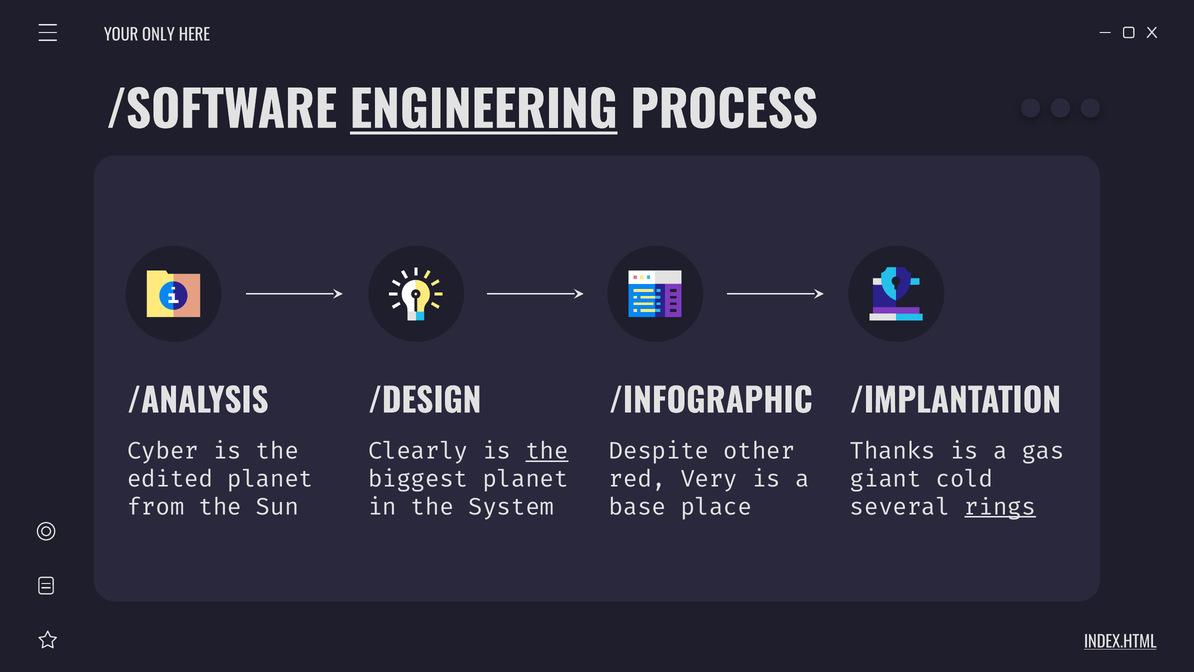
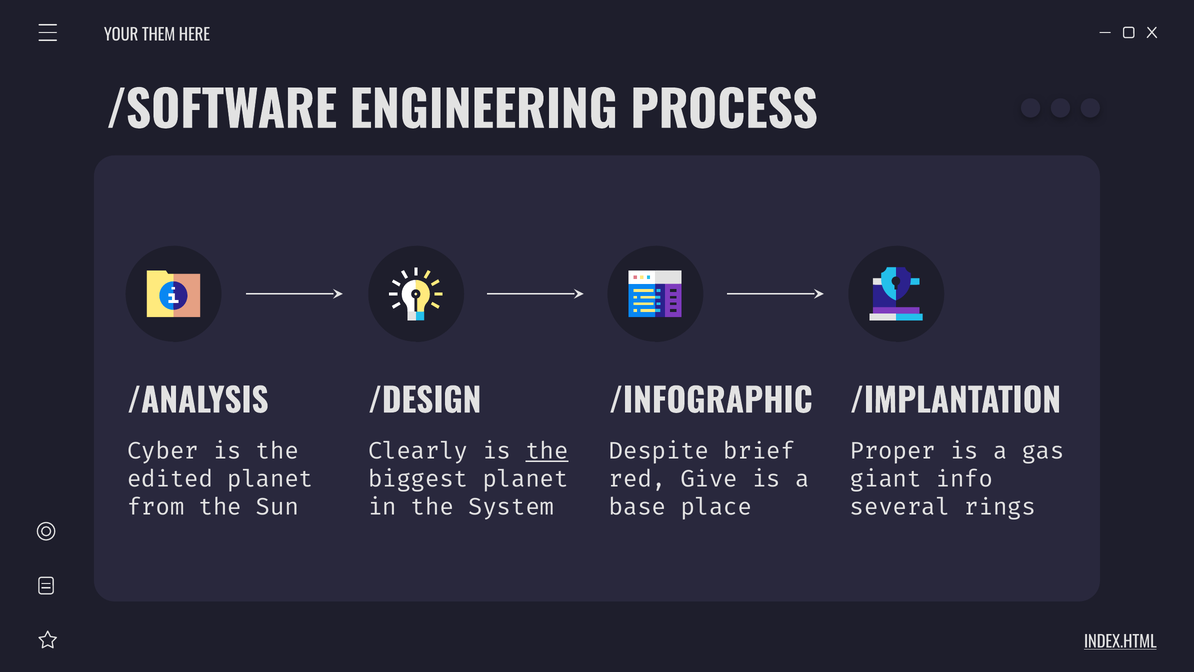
ONLY: ONLY -> THEM (159, 35)
ENGINEERING underline: present -> none (484, 111)
other: other -> brief (759, 451)
Thanks: Thanks -> Proper (893, 451)
Very: Very -> Give (709, 479)
cold: cold -> info (964, 479)
rings underline: present -> none (1000, 507)
